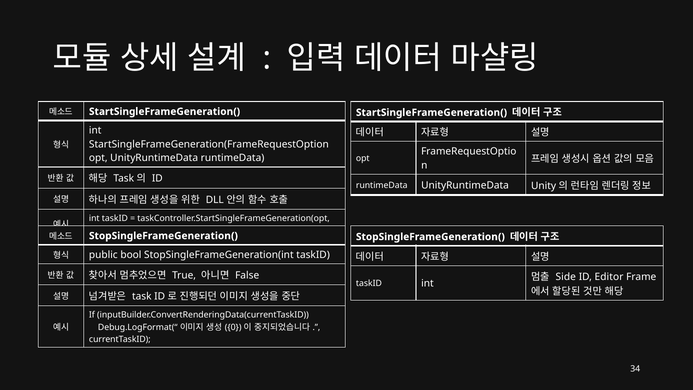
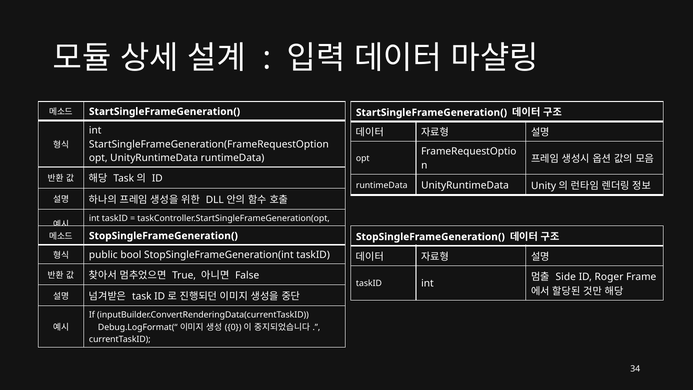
Editor: Editor -> Roger (609, 277)
